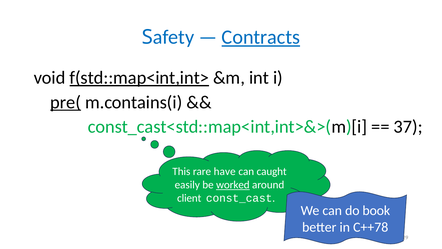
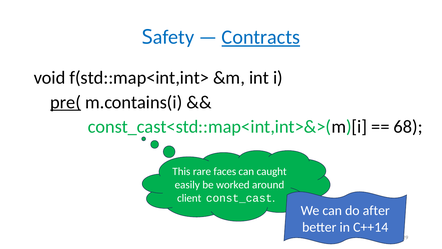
f(std::map<int,int> underline: present -> none (139, 78)
37: 37 -> 68 (408, 127)
have: have -> faces (225, 171)
worked underline: present -> none (233, 184)
book: book -> after (376, 210)
C++78: C++78 -> C++14 (371, 227)
